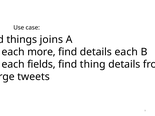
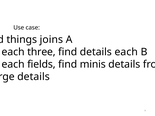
more: more -> three (41, 52)
thing: thing -> minis (93, 64)
tweets: tweets -> details (34, 77)
